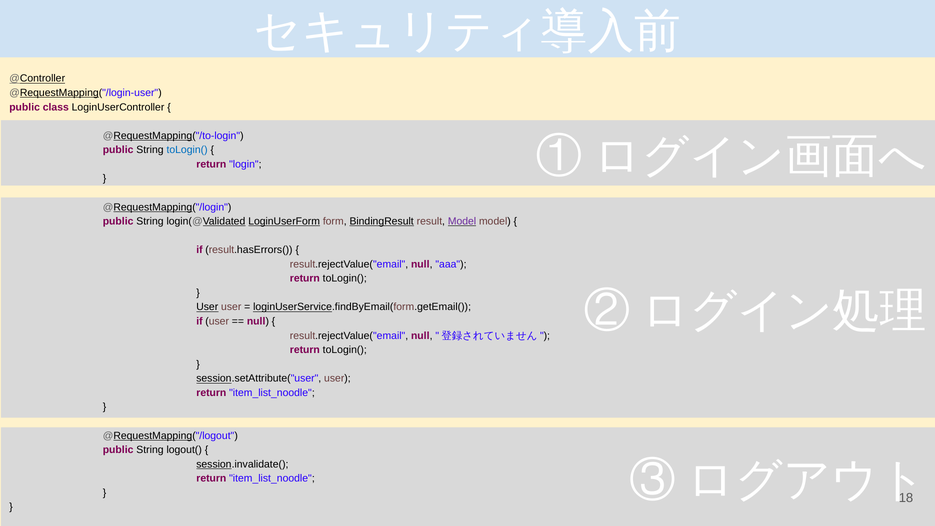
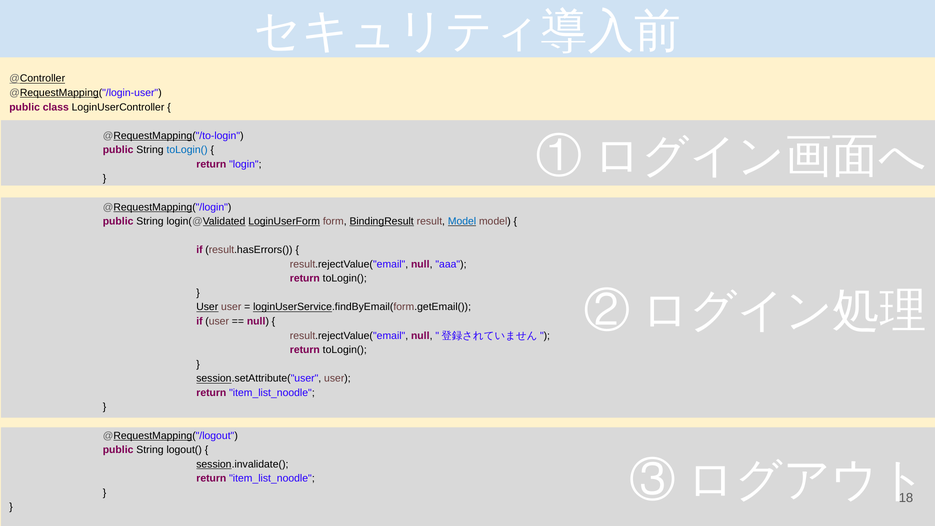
Model colour: purple -> blue (462, 221)
